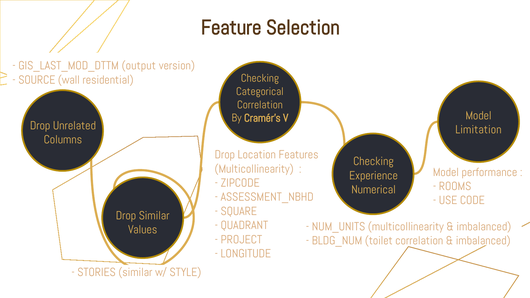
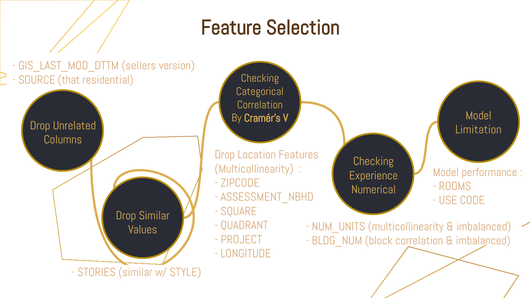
output: output -> sellers (139, 66)
wall: wall -> that (69, 80)
toilet: toilet -> block (379, 241)
